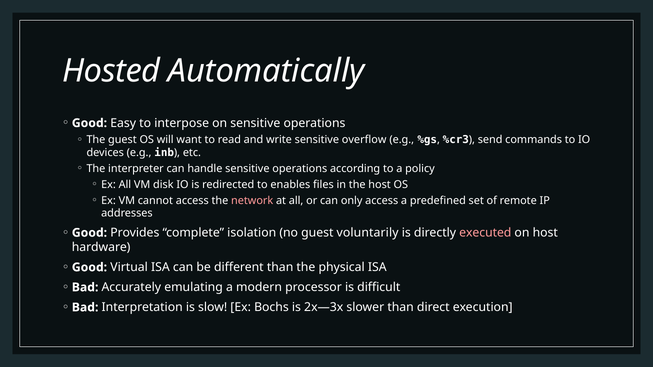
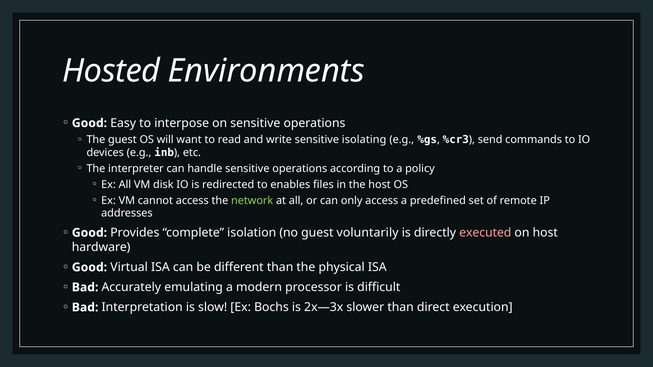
Automatically: Automatically -> Environments (266, 71)
overflow: overflow -> isolating (364, 140)
network colour: pink -> light green (252, 201)
